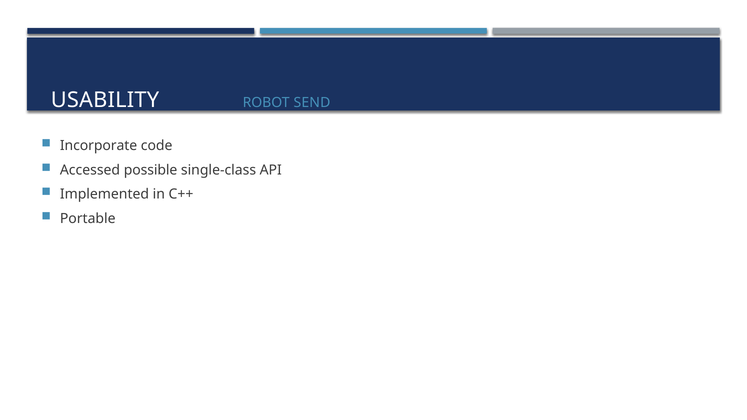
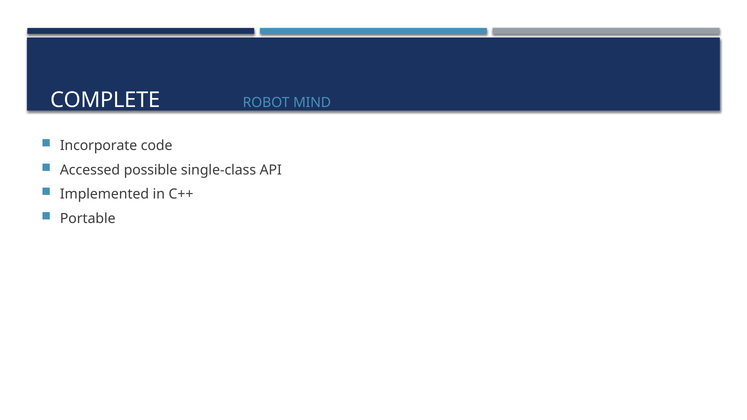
USABILITY: USABILITY -> COMPLETE (105, 100)
SEND: SEND -> MIND (312, 103)
